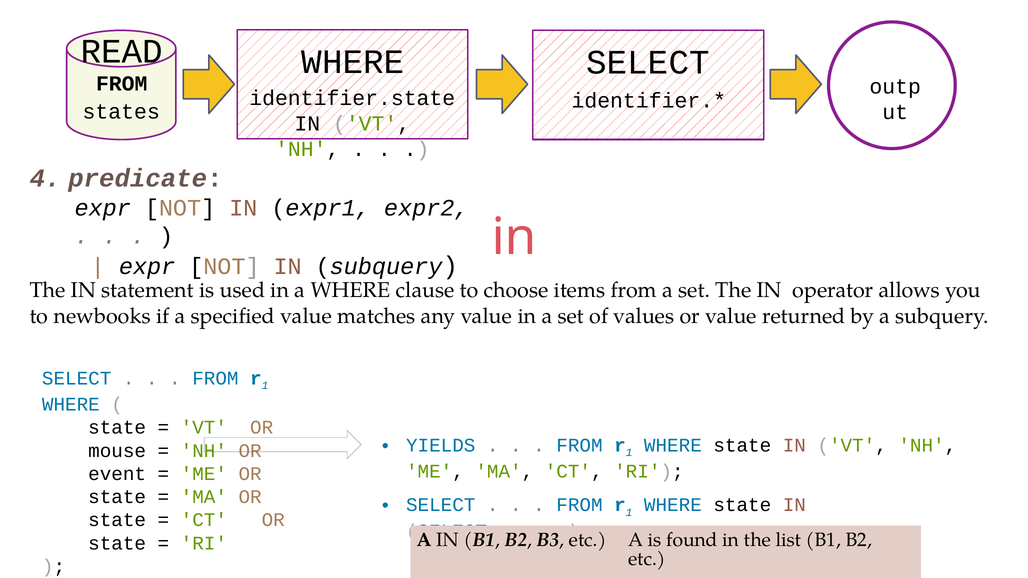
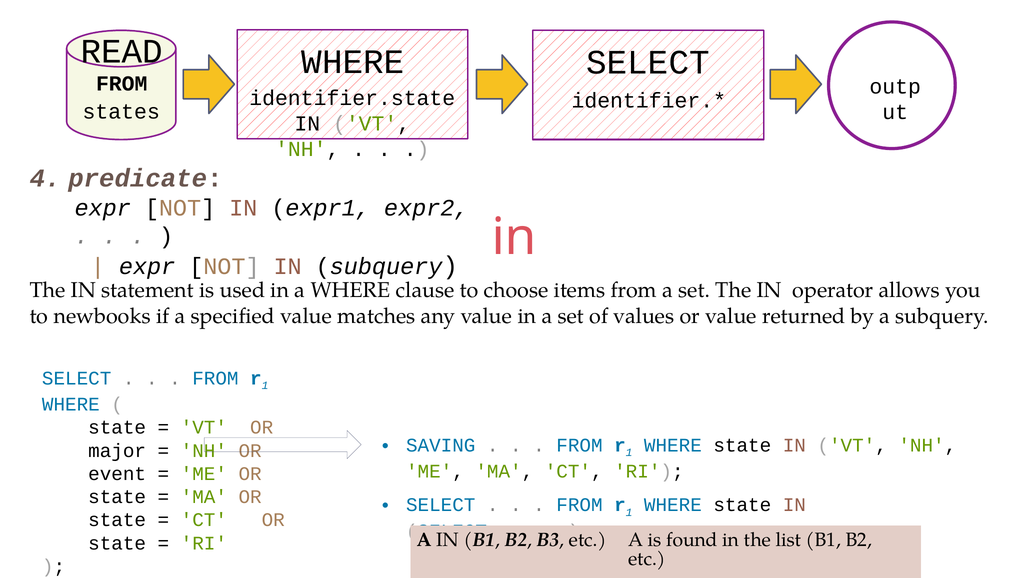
YIELDS: YIELDS -> SAVING (441, 445)
mouse: mouse -> major (117, 451)
